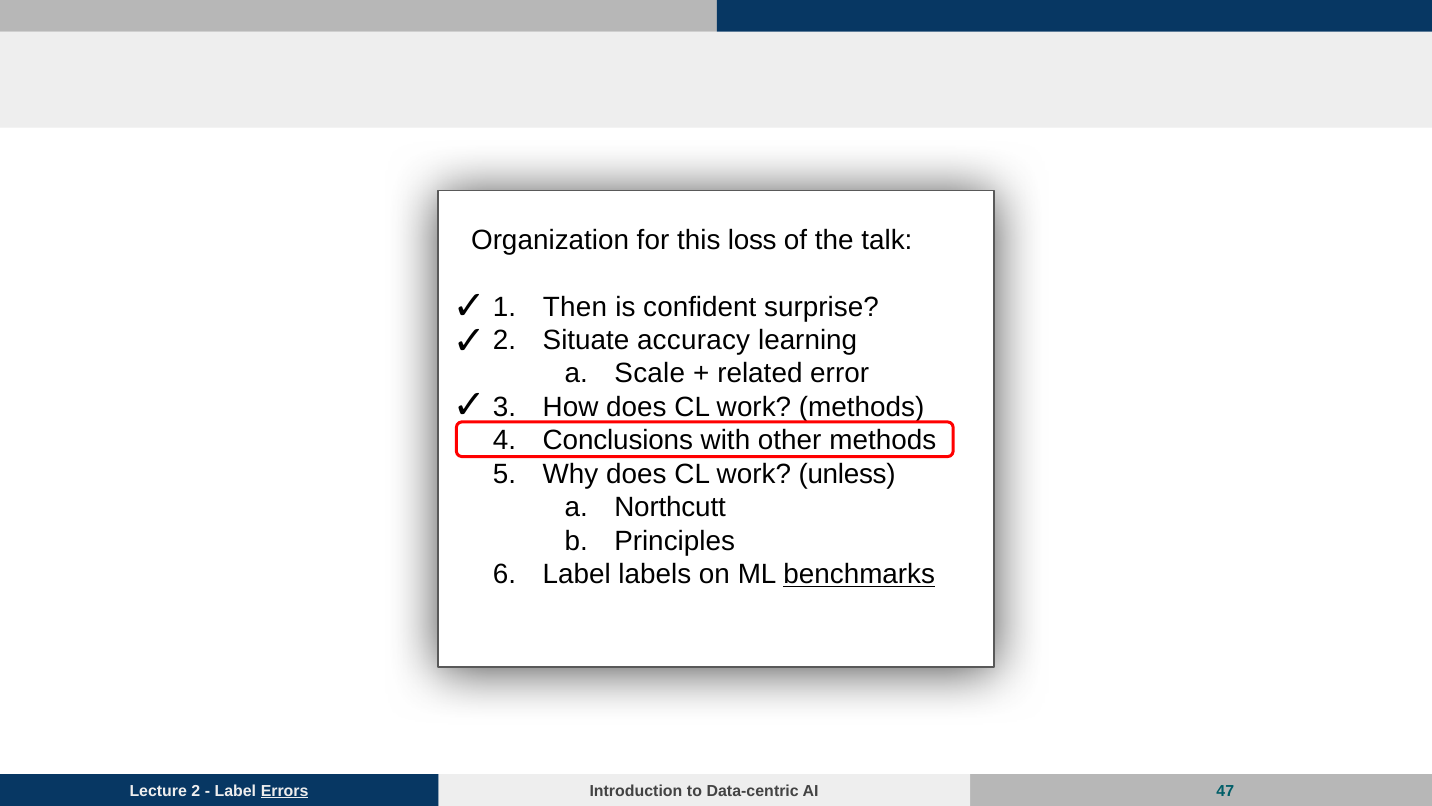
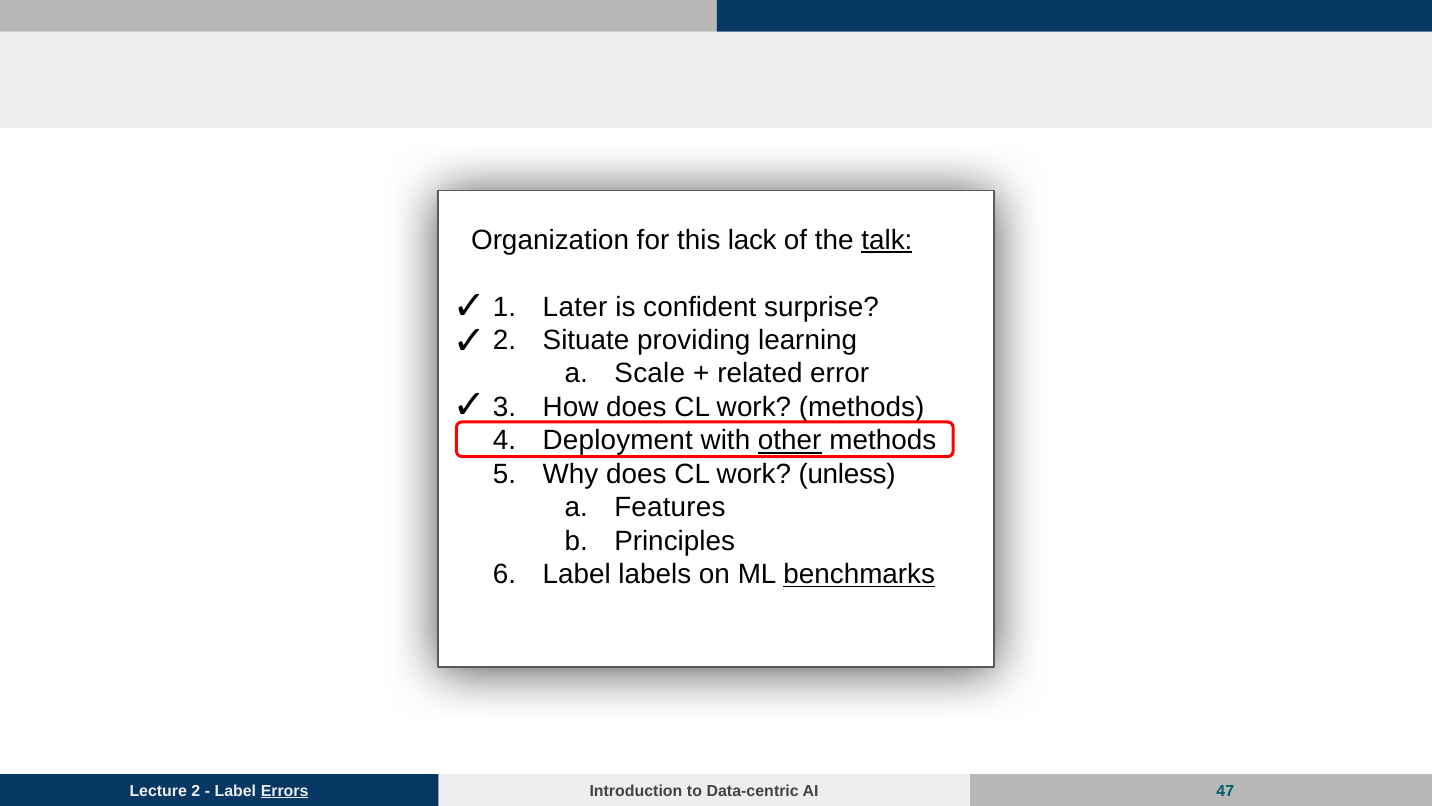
loss: loss -> lack (752, 240)
talk underline: none -> present (887, 240)
Then: Then -> Later (575, 307)
accuracy: accuracy -> providing (694, 340)
Conclusions: Conclusions -> Deployment (618, 440)
other underline: none -> present (790, 440)
Northcutt: Northcutt -> Features (670, 507)
